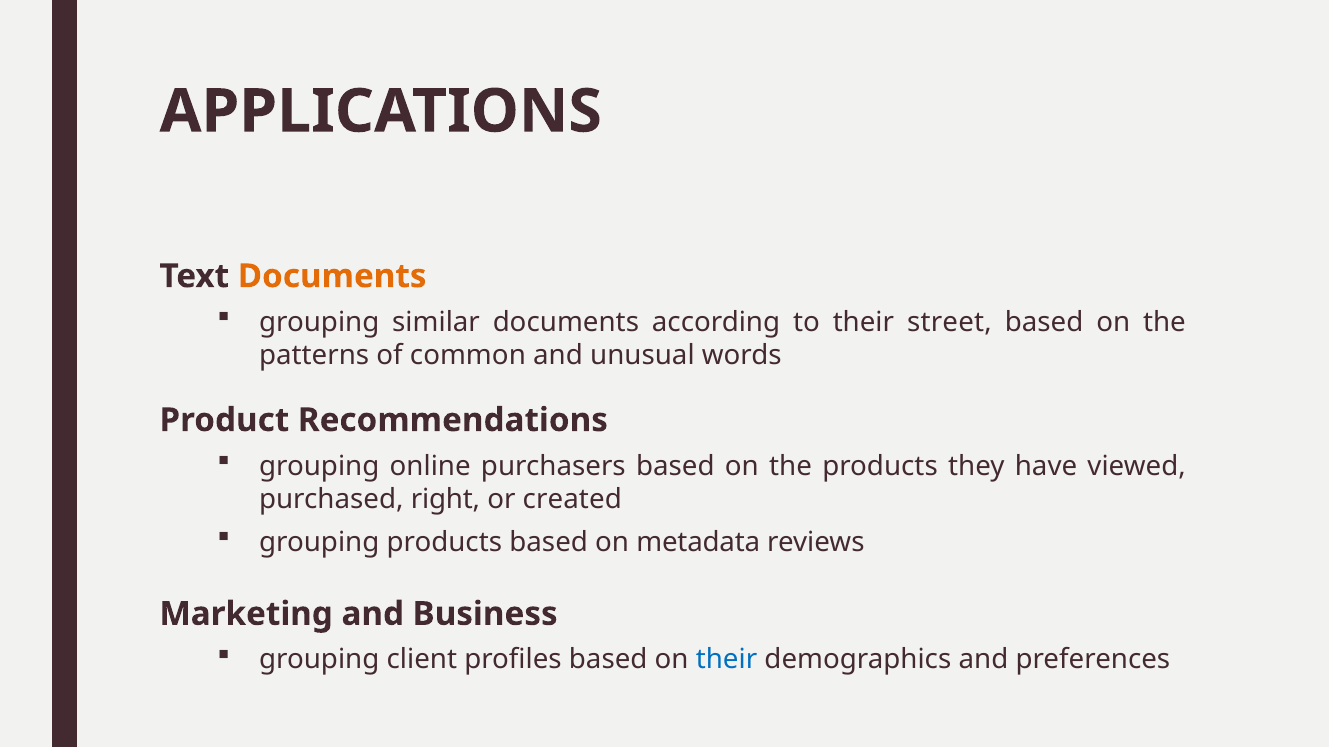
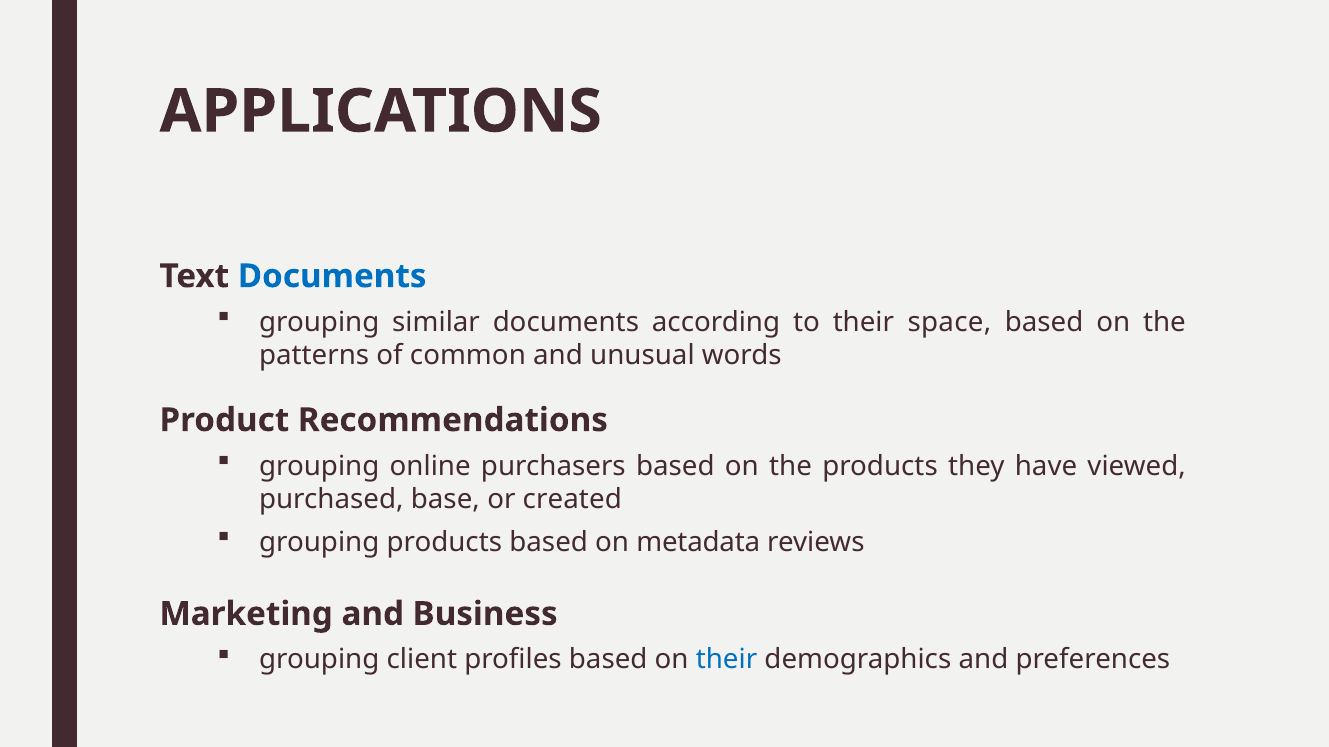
Documents colour: orange -> blue (332, 276)
street: street -> space (949, 322)
right: right -> base (445, 500)
